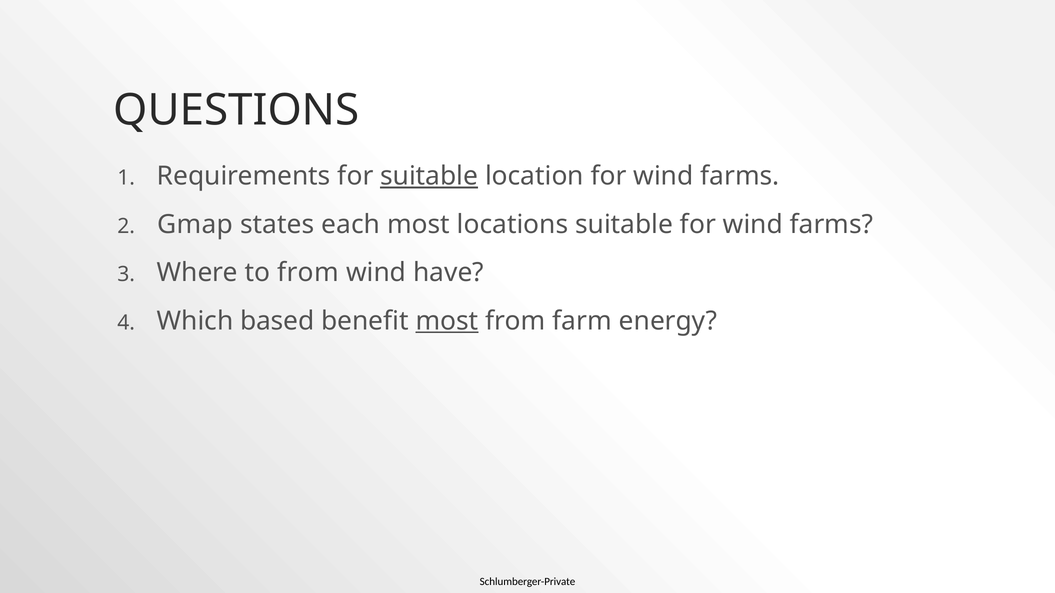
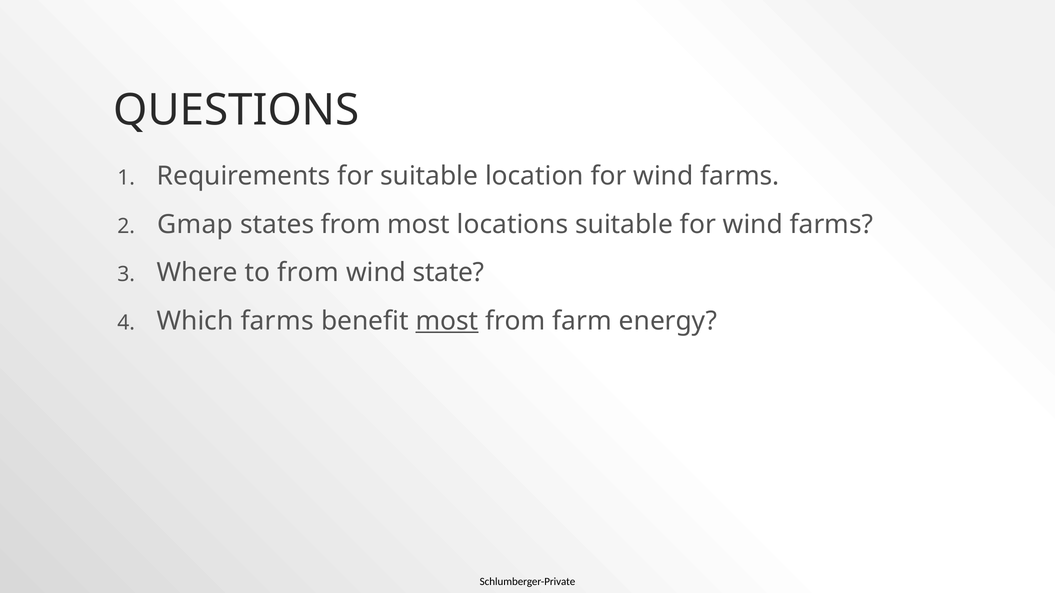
suitable underline: present -> none (429, 176)
states each: each -> from (351, 225)
have: have -> state (449, 273)
Which based: based -> farms (277, 321)
